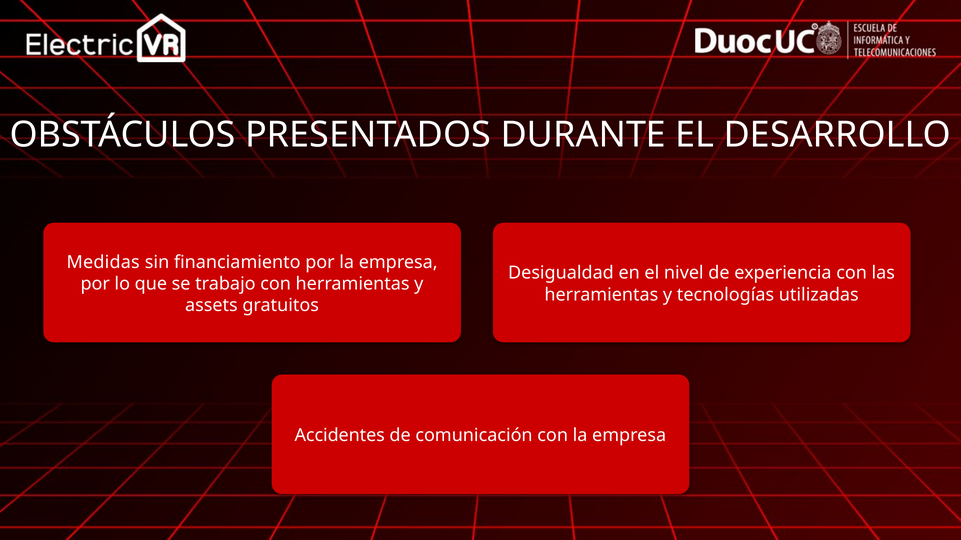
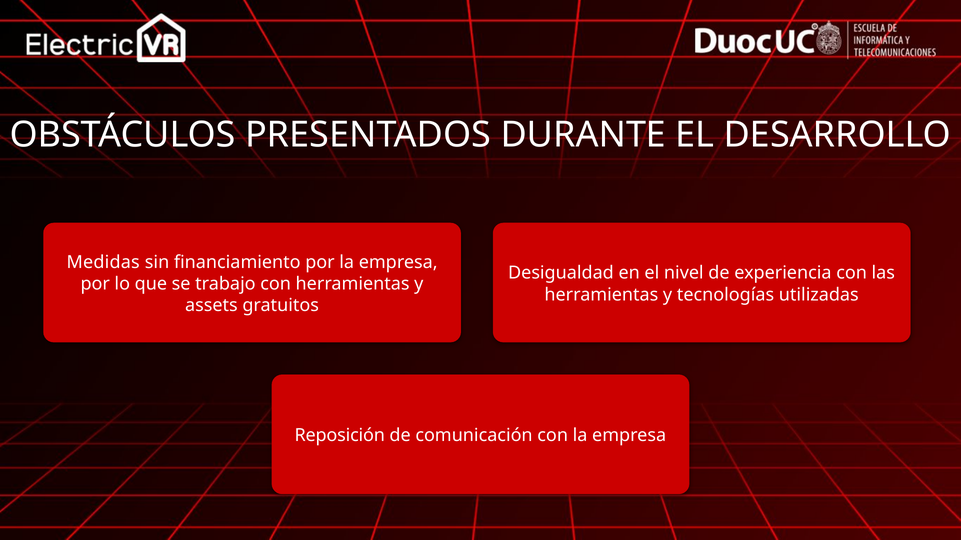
Accidentes: Accidentes -> Reposición (340, 436)
